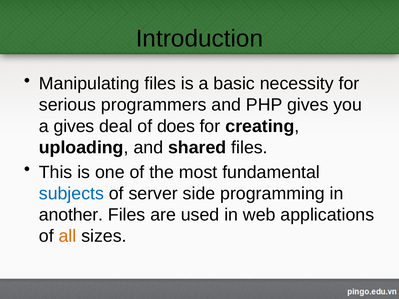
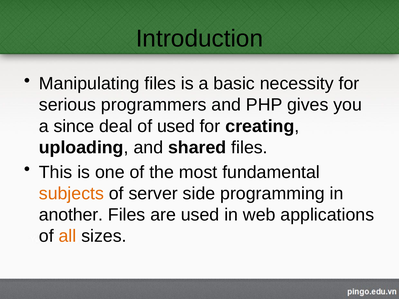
a gives: gives -> since (74, 126)
of does: does -> used (176, 126)
subjects colour: blue -> orange (71, 194)
